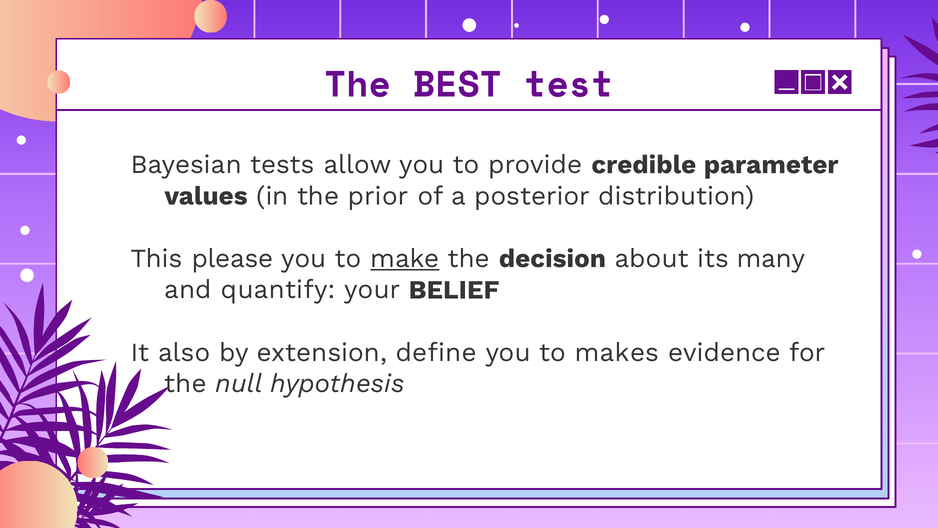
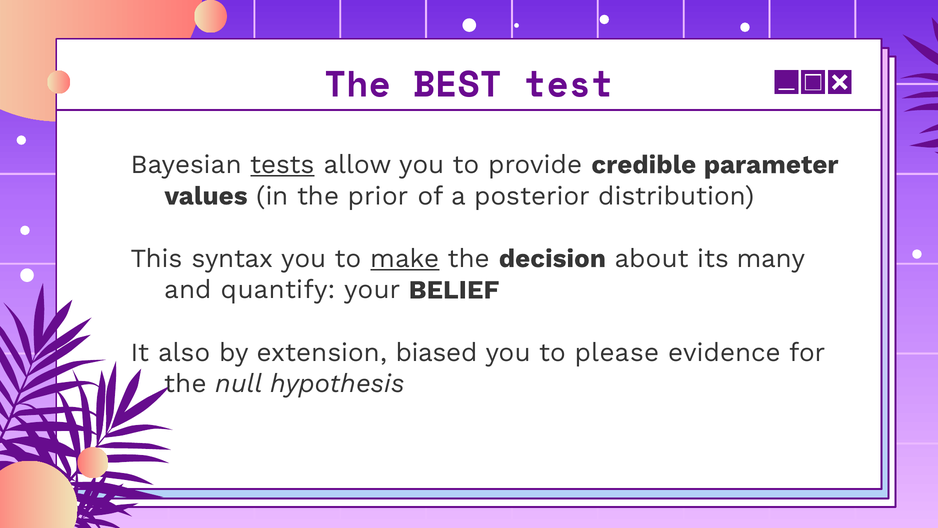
tests underline: none -> present (282, 164)
please: please -> syntax (232, 258)
define: define -> biased (437, 352)
makes: makes -> please (617, 352)
